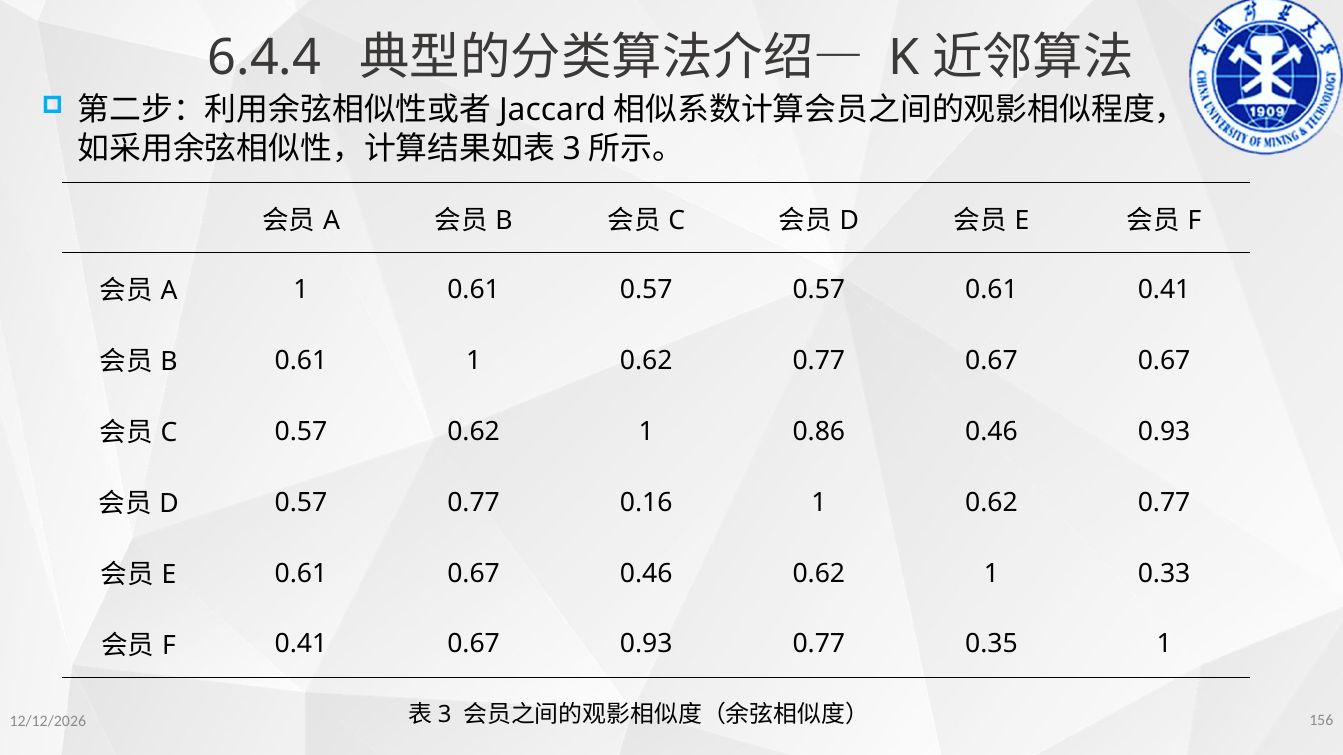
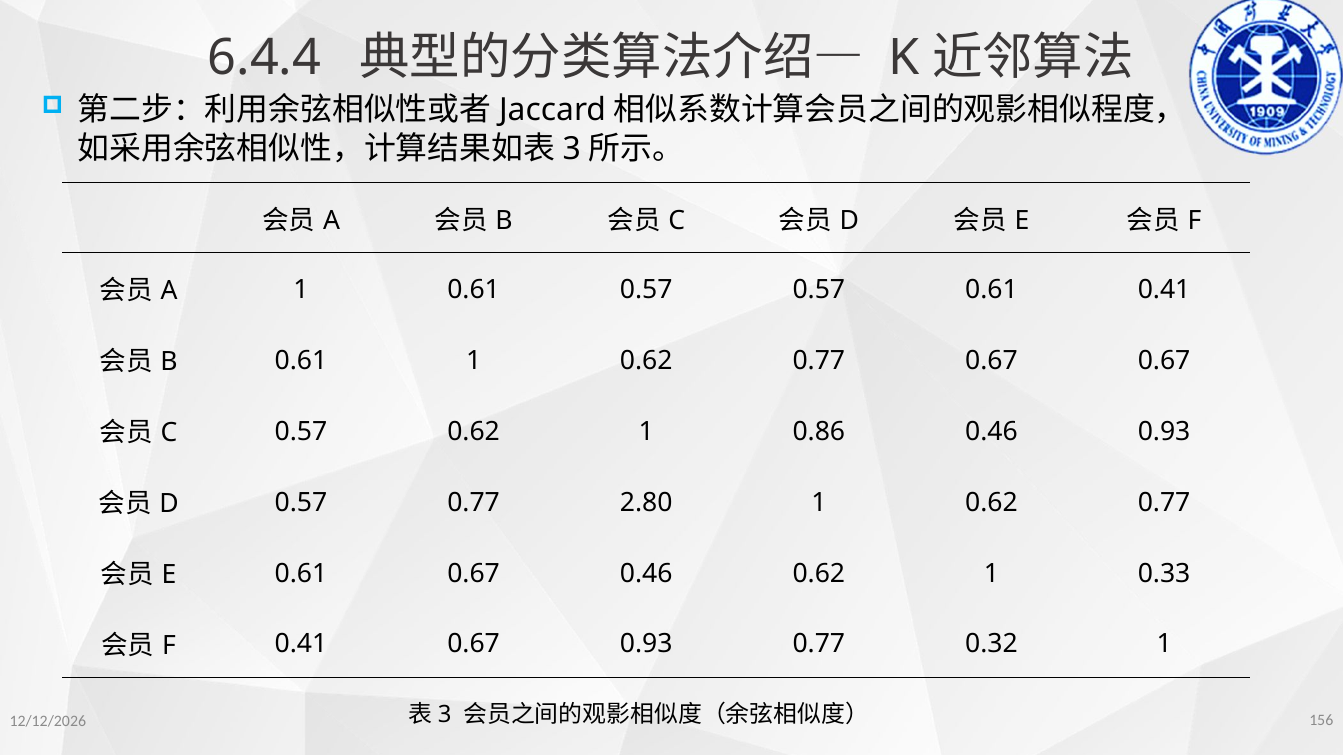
0.16: 0.16 -> 2.80 (646, 503)
0.35: 0.35 -> 0.32 (991, 644)
